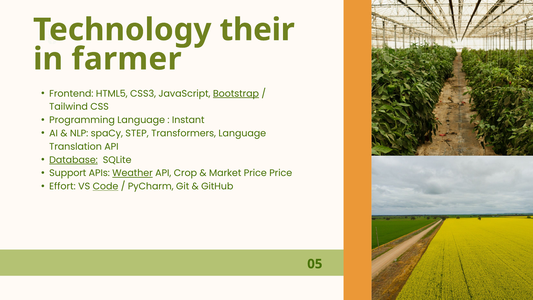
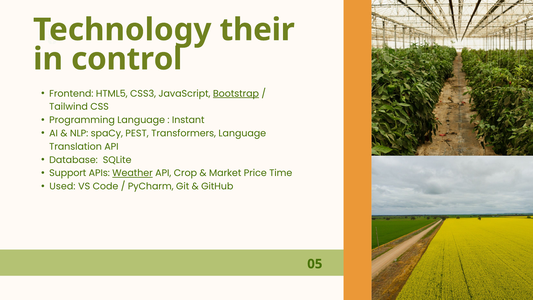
farmer: farmer -> control (127, 59)
STEP: STEP -> PEST (137, 133)
Database underline: present -> none (73, 160)
Price Price: Price -> Time (281, 173)
Effort: Effort -> Used (62, 186)
Code underline: present -> none (106, 186)
